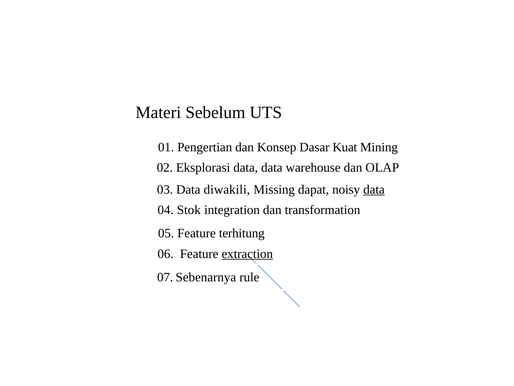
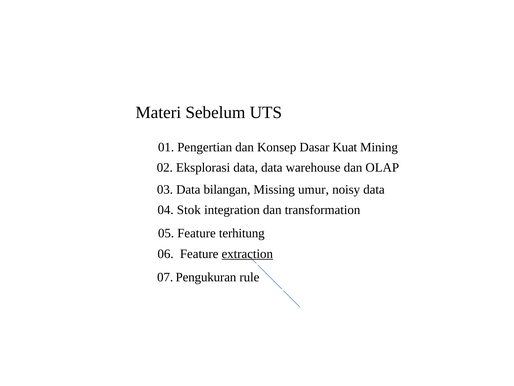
diwakili: diwakili -> bilangan (227, 189)
dapat: dapat -> umur (314, 189)
data underline: present -> none (374, 189)
Sebenarnya: Sebenarnya -> Pengukuran (206, 277)
